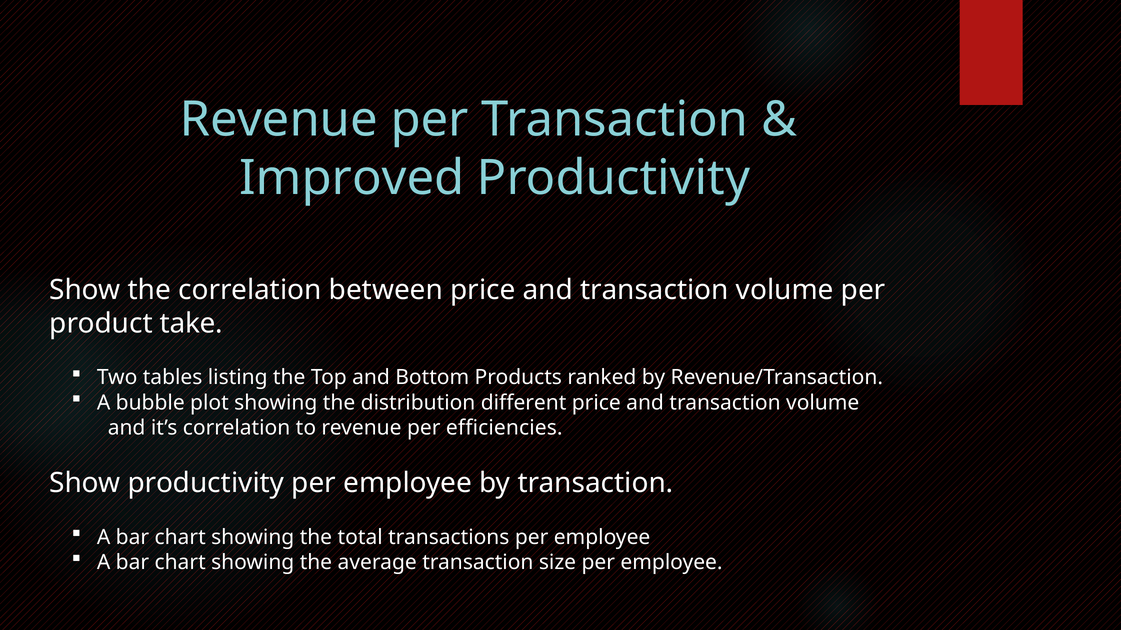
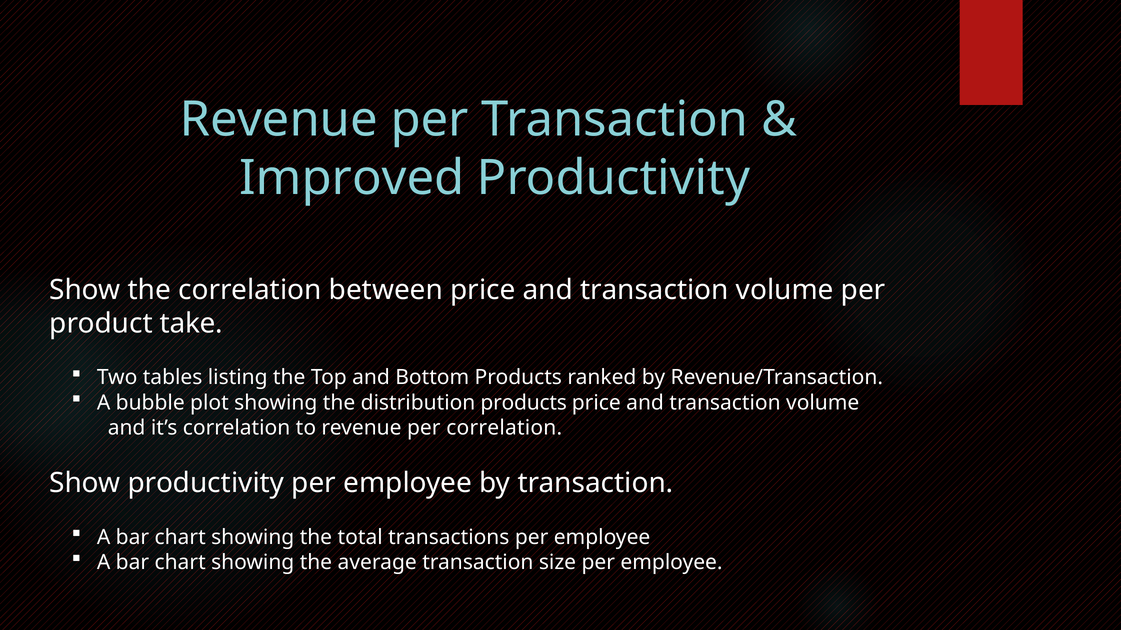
distribution different: different -> products (524, 403)
per efficiencies: efficiencies -> correlation (504, 428)
